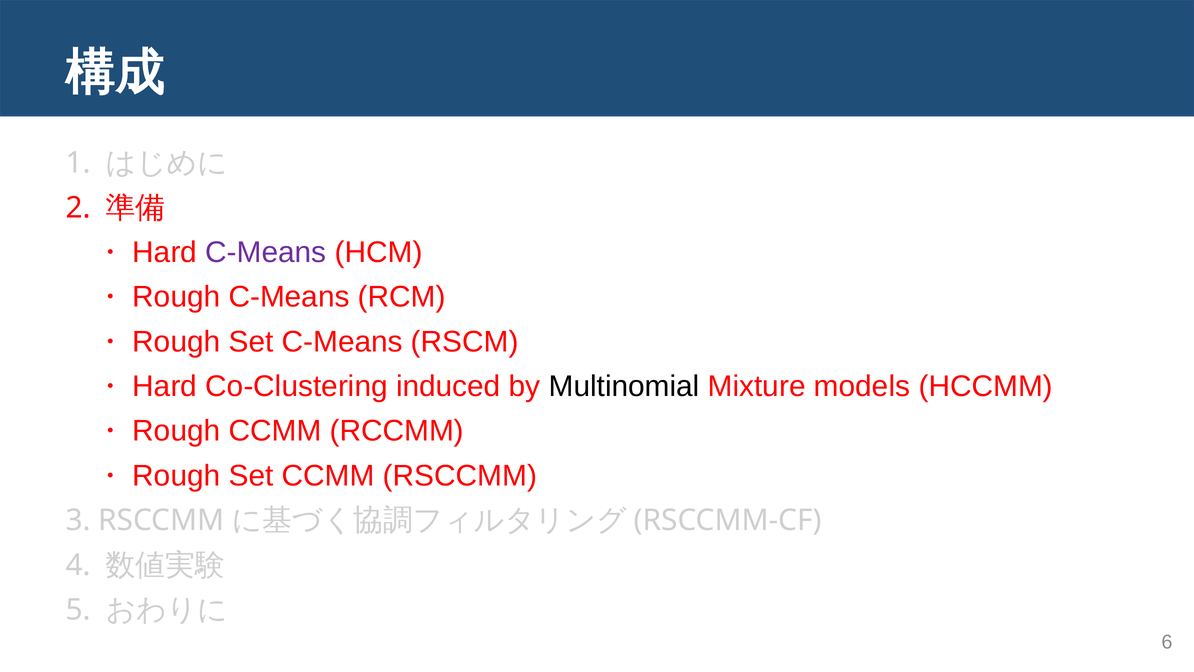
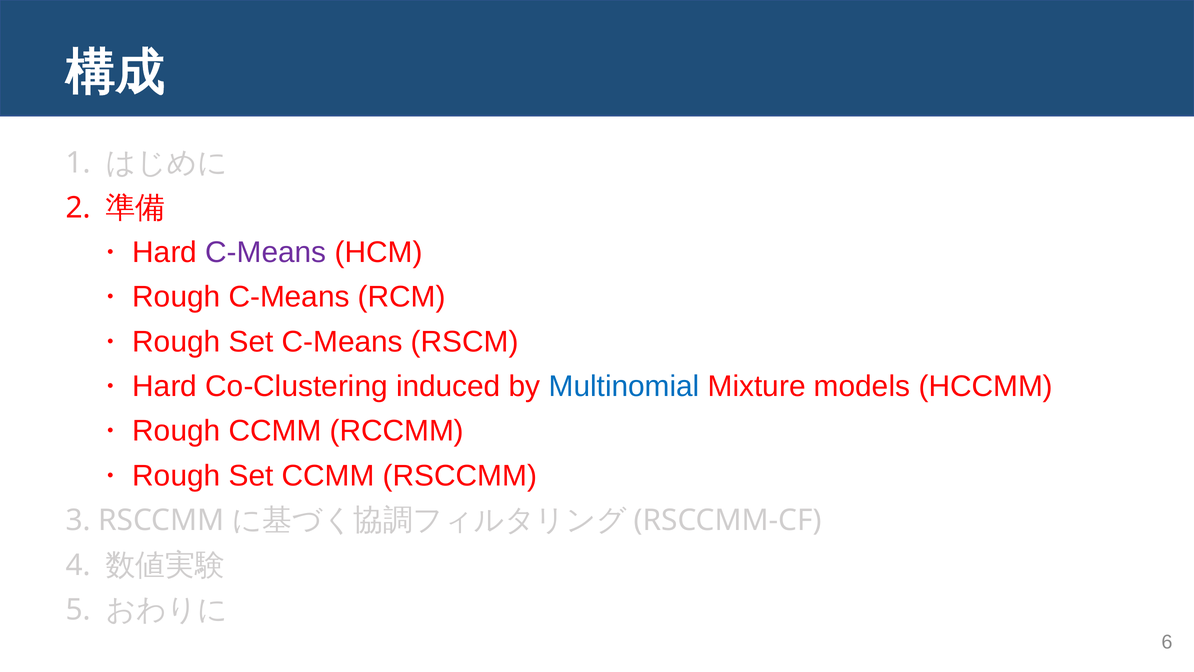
Multinomial colour: black -> blue (624, 386)
